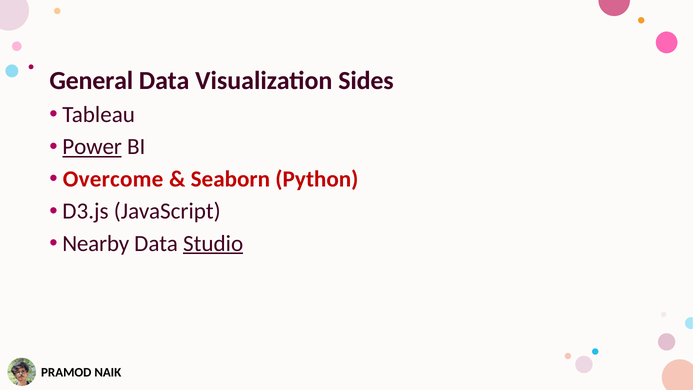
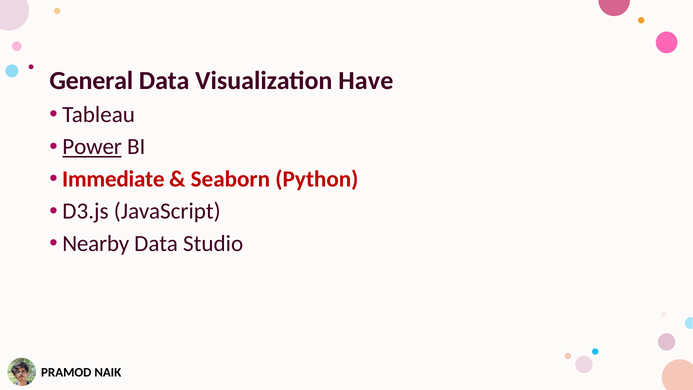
Sides: Sides -> Have (366, 81)
Overcome: Overcome -> Immediate (113, 179)
Studio underline: present -> none (213, 243)
